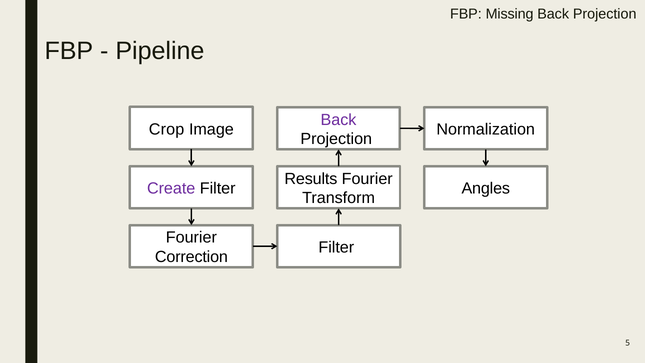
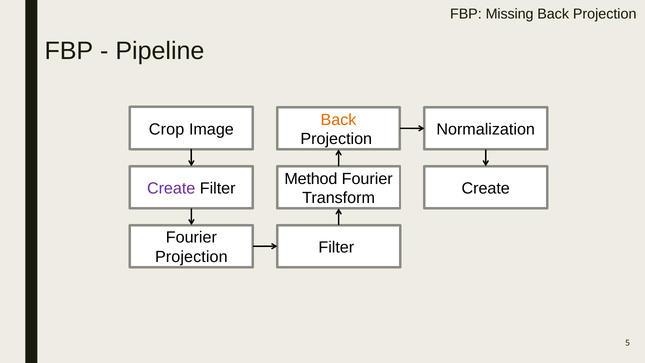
Back colour: purple -> orange (339, 120)
Results: Results -> Method (311, 179)
Angles: Angles -> Create (486, 188)
Correction: Correction -> Projection (191, 257)
